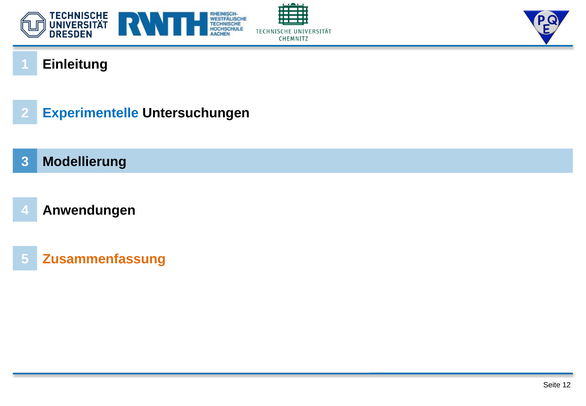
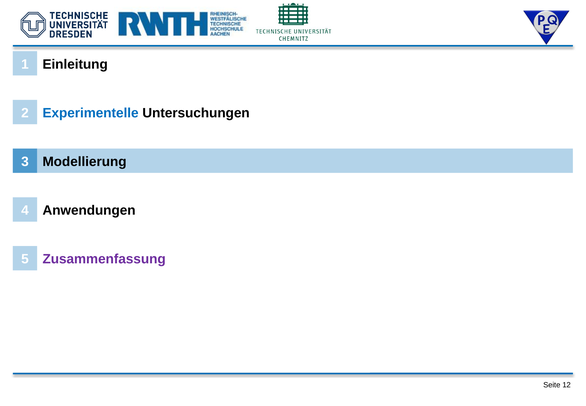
Zusammenfassung colour: orange -> purple (104, 259)
